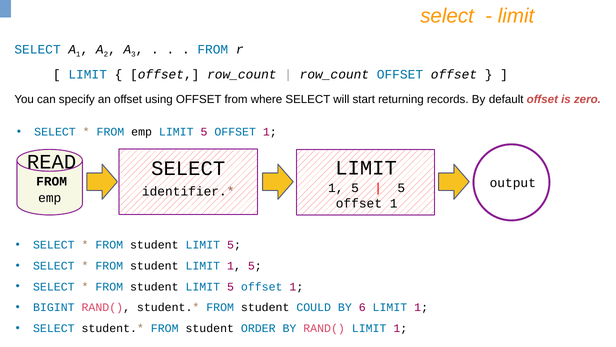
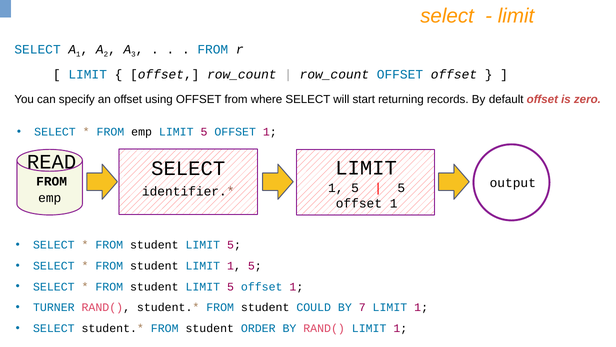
BIGINT: BIGINT -> TURNER (54, 307)
6: 6 -> 7 (362, 307)
